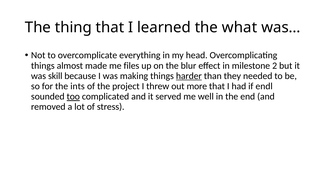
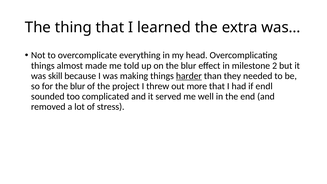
what: what -> extra (240, 27)
files: files -> told (131, 66)
for the ints: ints -> blur (78, 86)
too underline: present -> none (73, 96)
